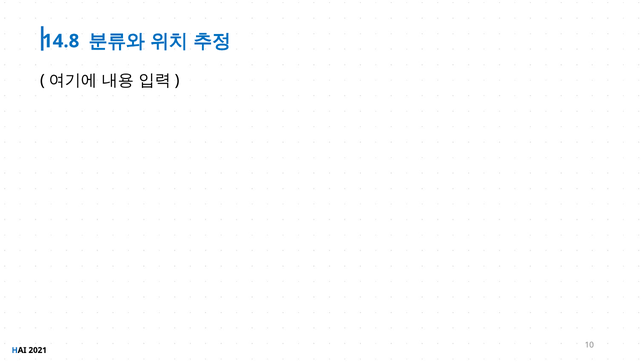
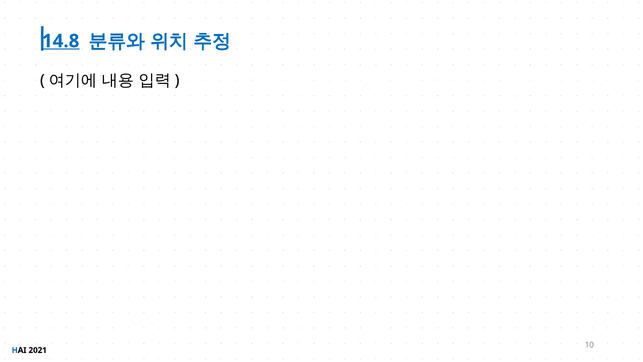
14.8 underline: none -> present (61, 41)
